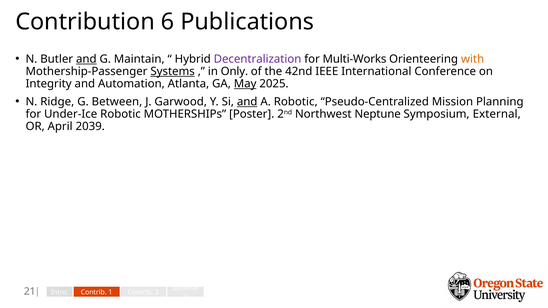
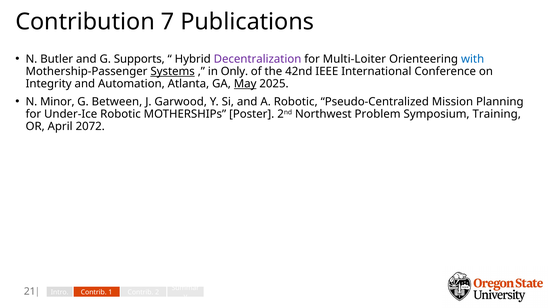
6: 6 -> 7 (168, 22)
and underline: present -> none (86, 59)
Maintain: Maintain -> Supports (139, 59)
Multi-Works: Multi-Works -> Multi-Loiter (354, 59)
with colour: orange -> blue (473, 59)
Ridge: Ridge -> Minor (57, 102)
and underline: present -> none (247, 102)
Neptune: Neptune -> Problem (378, 114)
External: External -> Training (497, 114)
2039: 2039 -> 2072 (90, 126)
